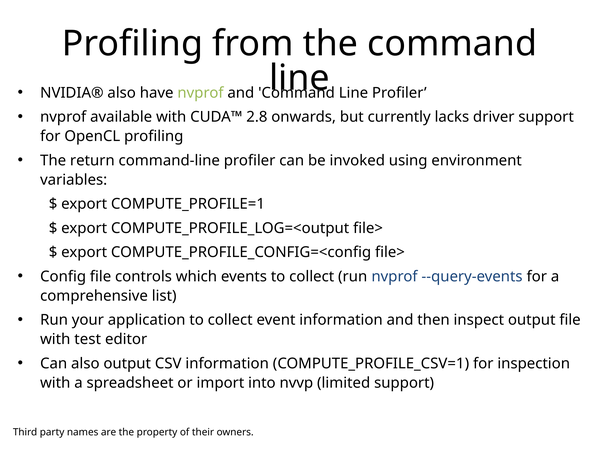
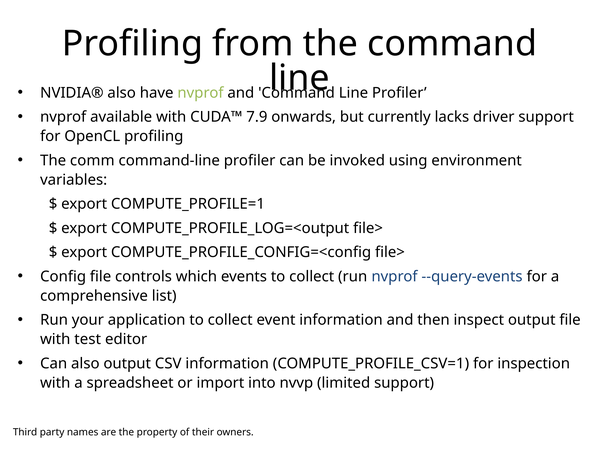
2.8: 2.8 -> 7.9 (257, 117)
return: return -> comm (92, 161)
